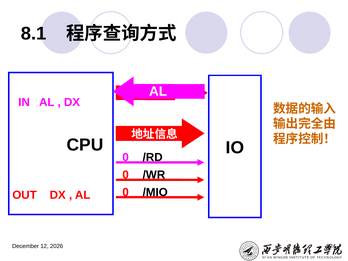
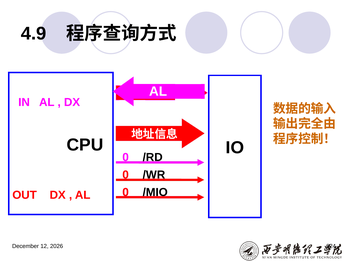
8.1: 8.1 -> 4.9 (34, 33)
